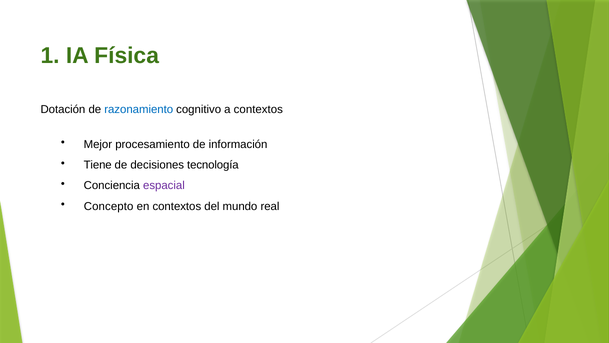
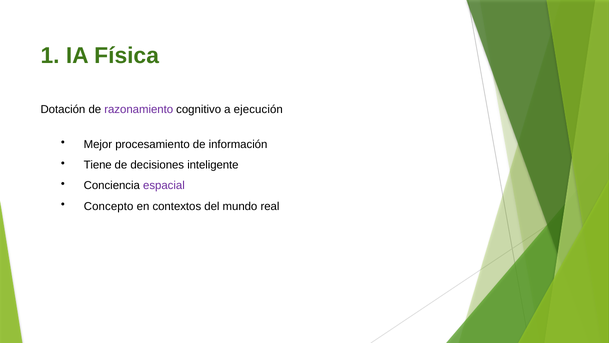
razonamiento colour: blue -> purple (139, 109)
a contextos: contextos -> ejecución (258, 109)
tecnología: tecnología -> inteligente (213, 165)
